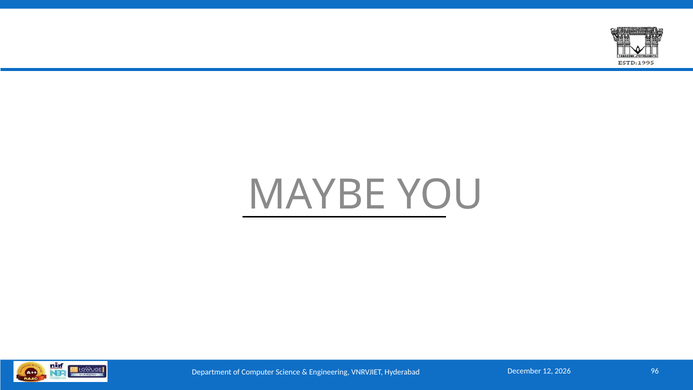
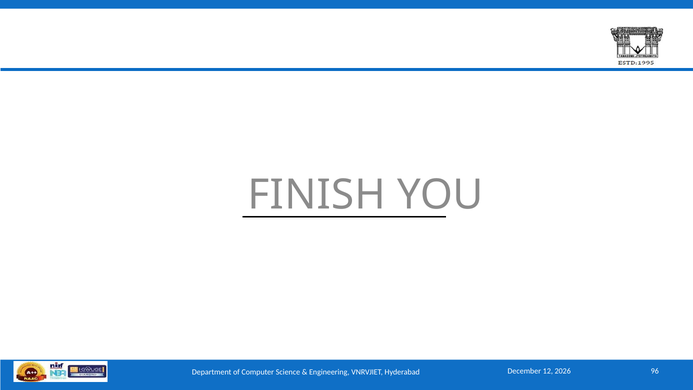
MAYBE: MAYBE -> FINISH (317, 195)
